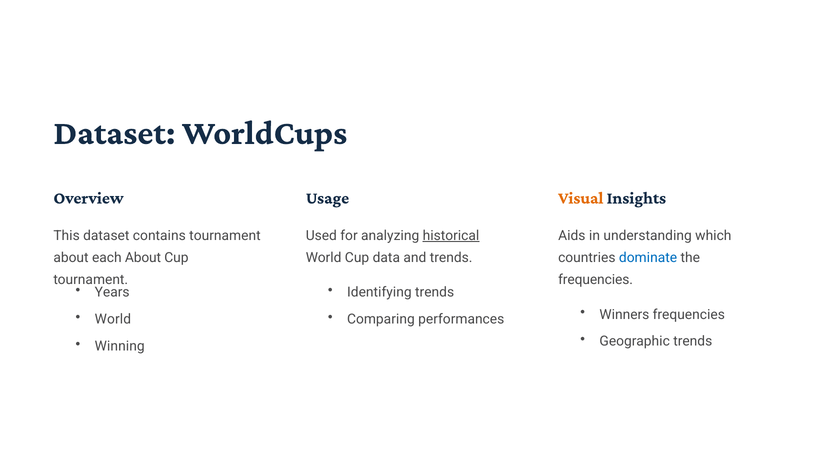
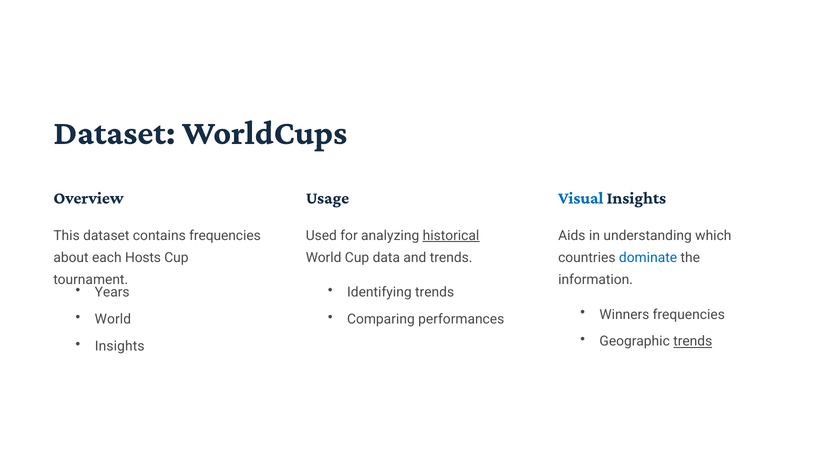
Visual colour: orange -> blue (581, 198)
contains tournament: tournament -> frequencies (225, 235)
each About: About -> Hosts (143, 258)
frequencies: frequencies -> information (596, 280)
trends underline: none -> present (693, 341)
Winning: Winning -> Insights (120, 346)
